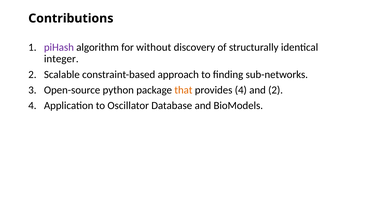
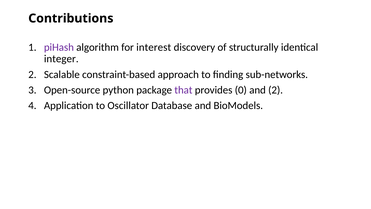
without: without -> interest (154, 47)
that colour: orange -> purple (183, 90)
provides 4: 4 -> 0 (241, 90)
